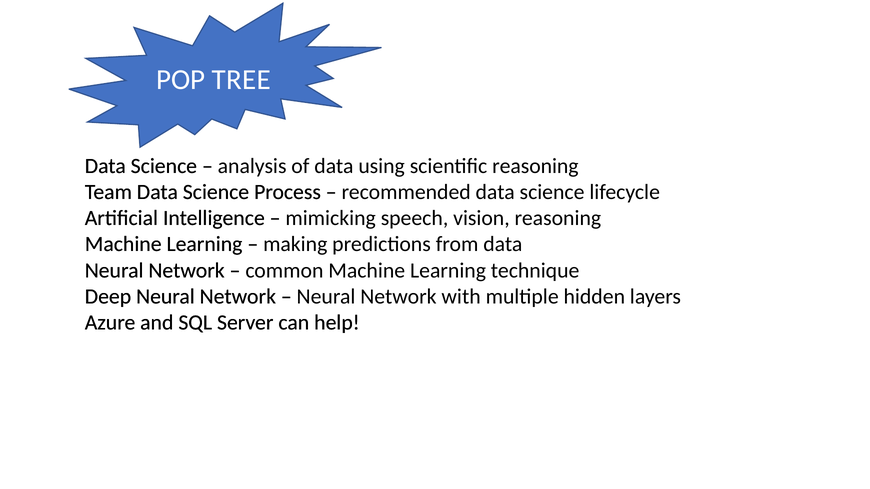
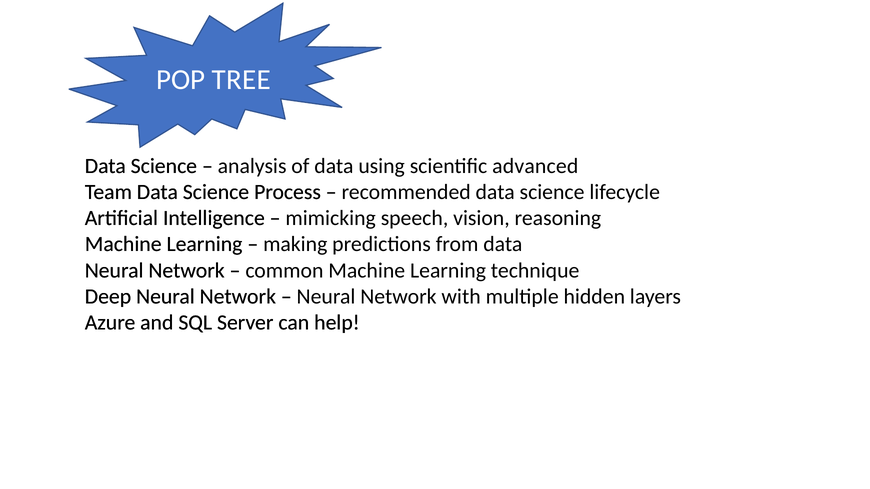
scientific reasoning: reasoning -> advanced (535, 166)
